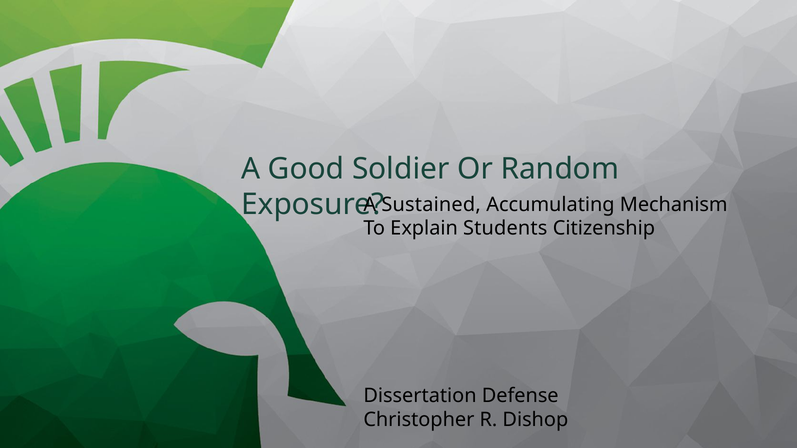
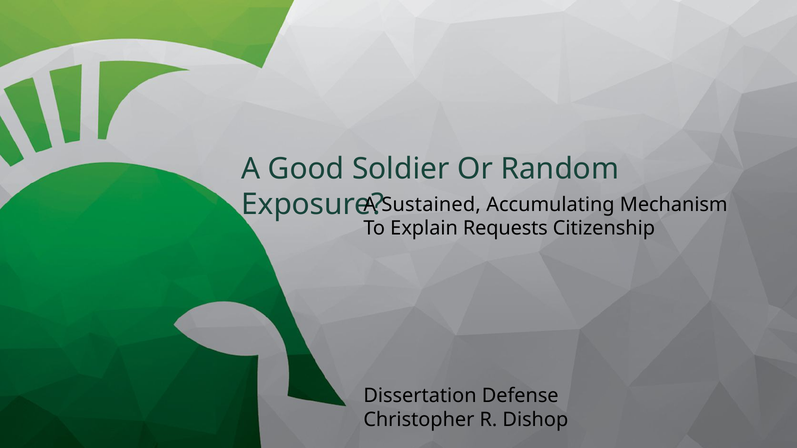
Students: Students -> Requests (505, 229)
